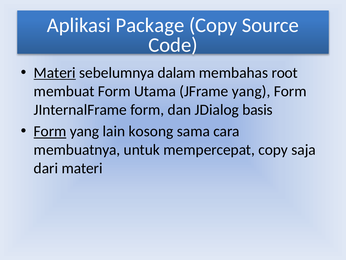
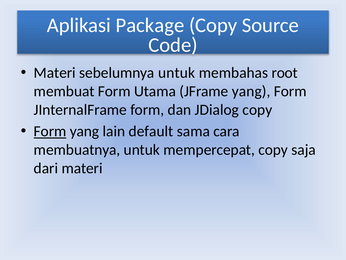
Materi underline: present -> none (55, 73)
sebelumnya dalam: dalam -> untuk (177, 73)
JDialog basis: basis -> copy (257, 110)
kosong: kosong -> default (151, 131)
